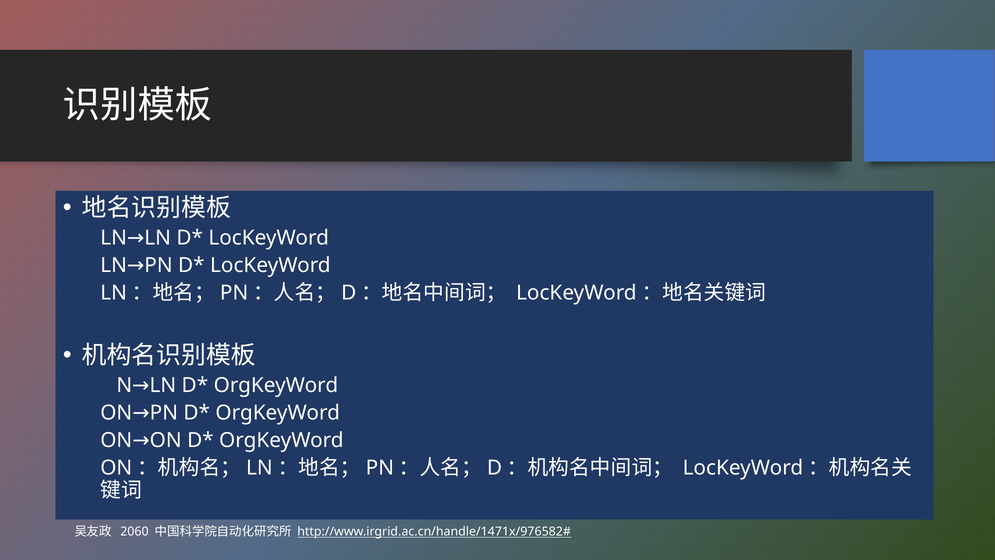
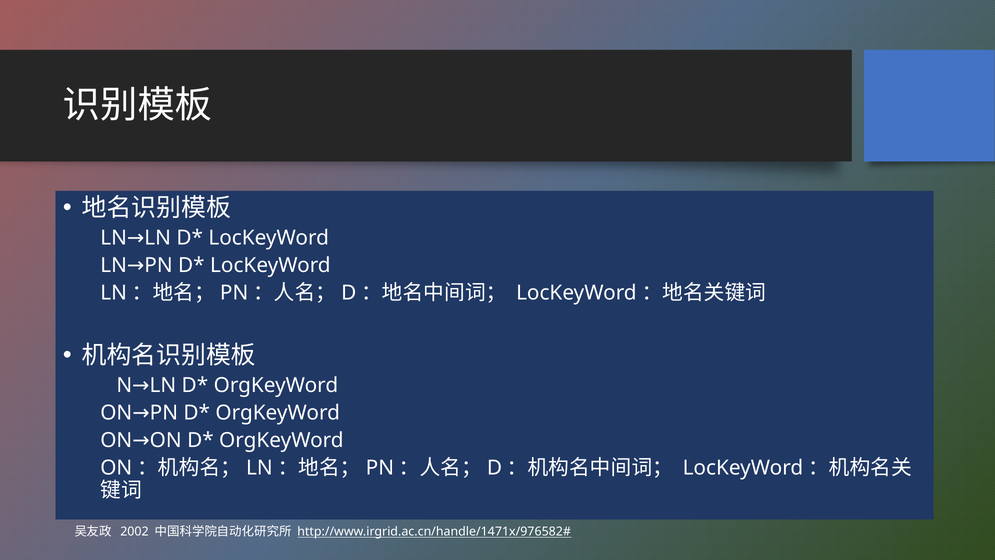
2060: 2060 -> 2002 (134, 531)
